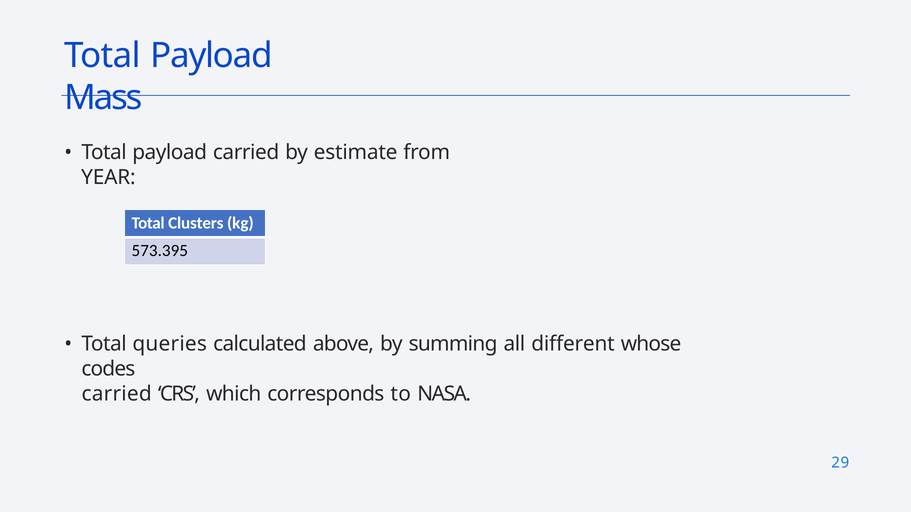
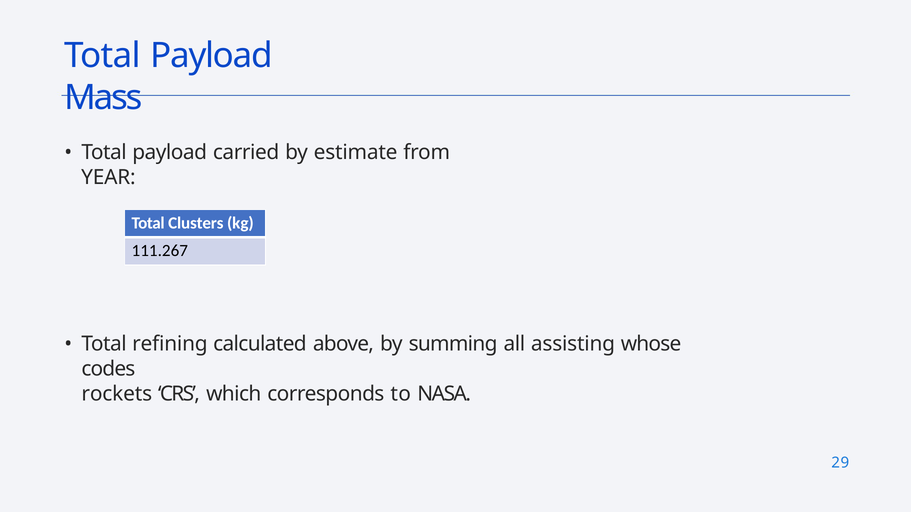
573.395: 573.395 -> 111.267 (160, 251)
queries: queries -> refining (170, 344)
different: different -> assisting (573, 344)
carried: carried -> rockets (117, 394)
